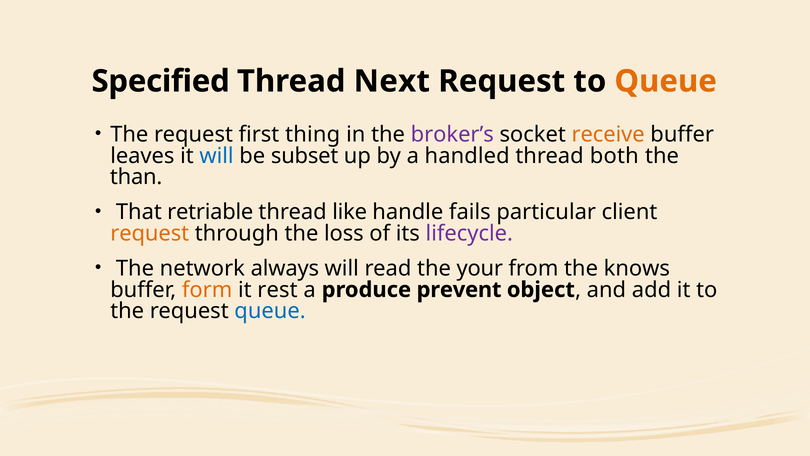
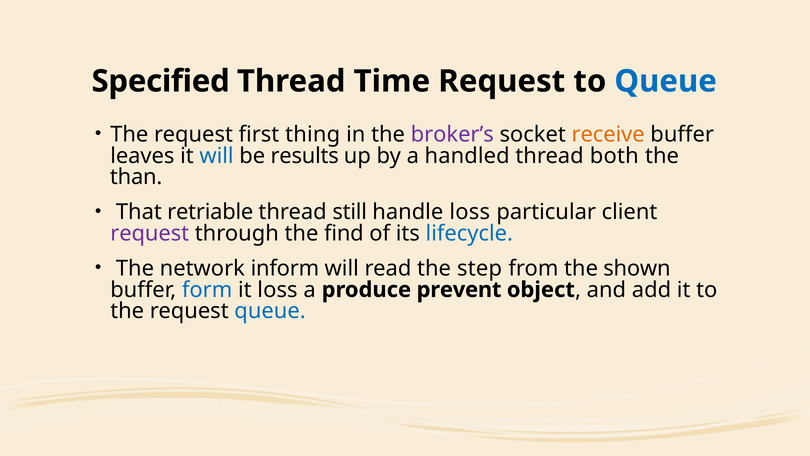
Next: Next -> Time (392, 81)
Queue colour: orange -> blue (666, 81)
subset: subset -> results (305, 156)
like: like -> still (350, 212)
handle fails: fails -> loss (470, 212)
request colour: orange -> purple (150, 233)
loss: loss -> find (344, 233)
lifecycle colour: purple -> blue (469, 233)
always: always -> inform (285, 268)
your: your -> step (480, 268)
knows: knows -> shown (637, 268)
form colour: orange -> blue (207, 290)
it rest: rest -> loss (277, 290)
